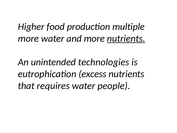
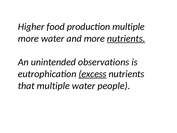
technologies: technologies -> observations (104, 62)
excess underline: none -> present (93, 74)
that requires: requires -> multiple (53, 86)
